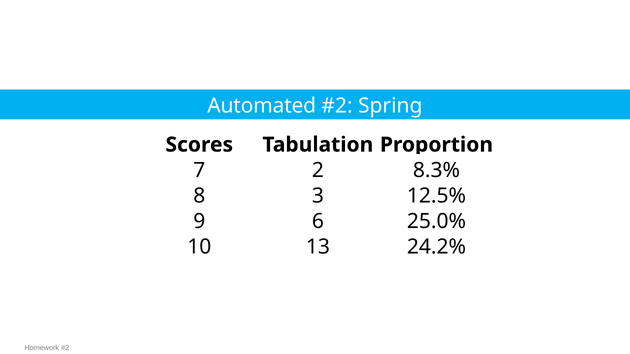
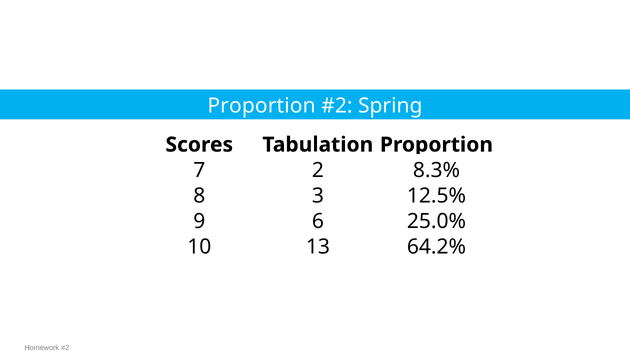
Automated: Automated -> Proportion (262, 106)
24.2%: 24.2% -> 64.2% (437, 247)
